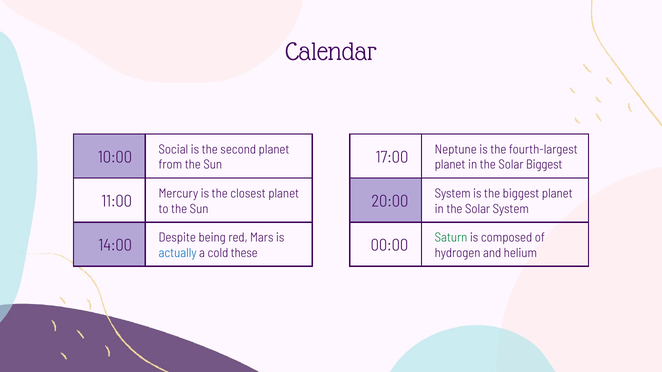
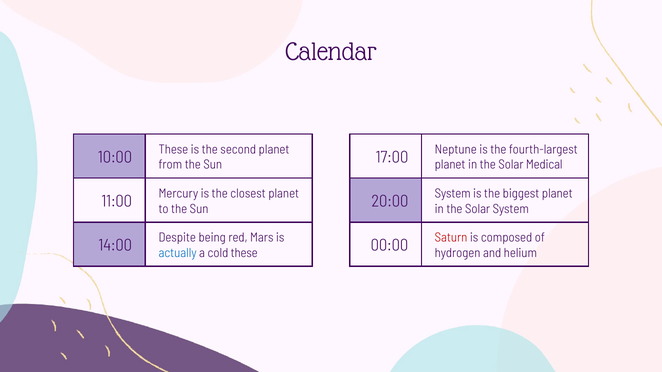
Social: Social -> These (173, 149)
Solar Biggest: Biggest -> Medical (544, 165)
Saturn colour: green -> red (451, 238)
